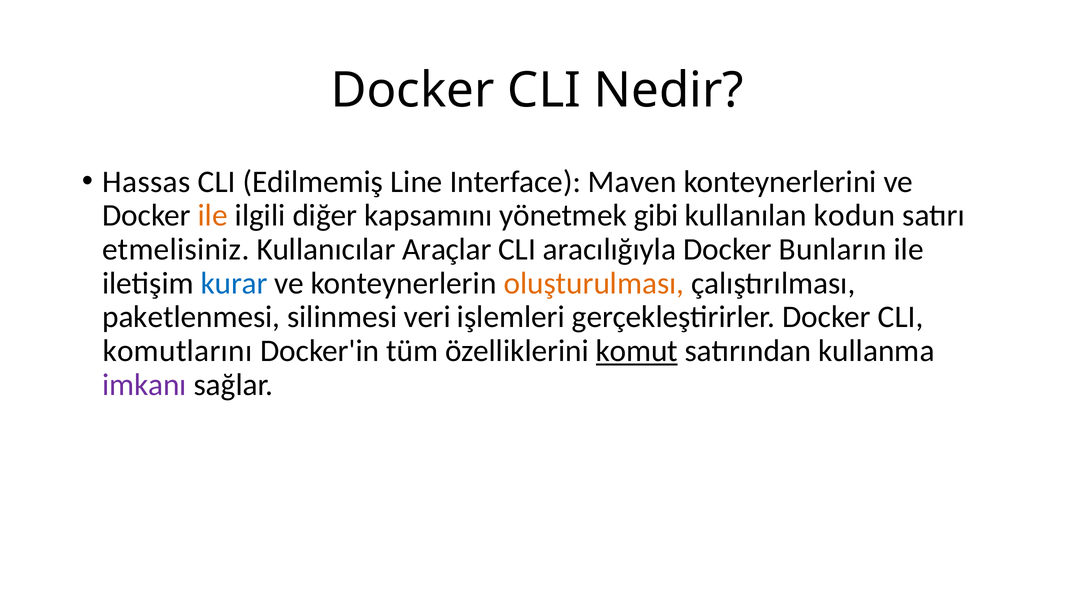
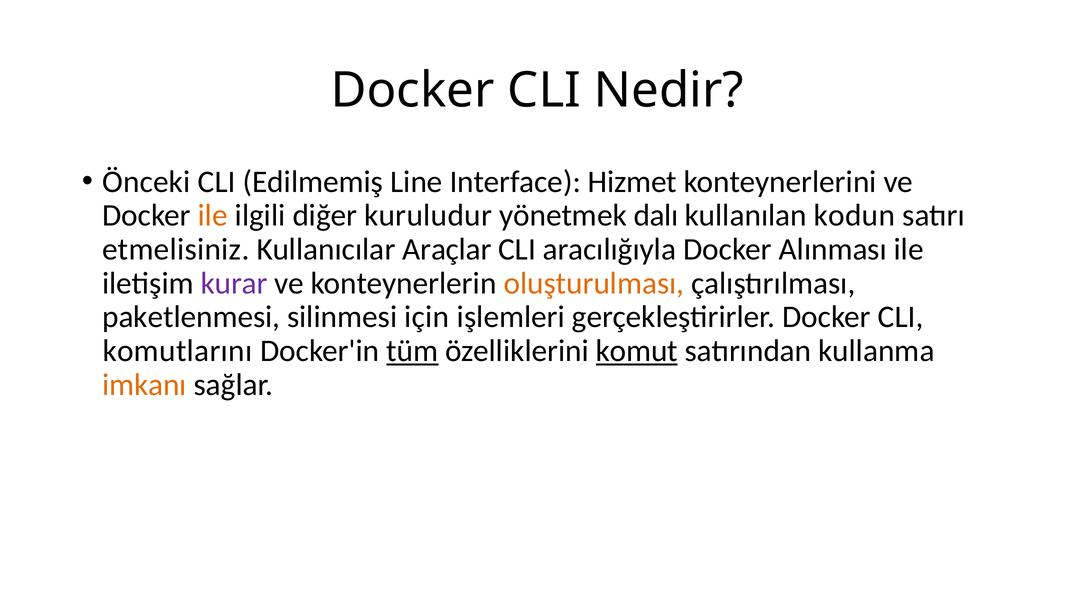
Hassas: Hassas -> Önceki (146, 182)
Maven: Maven -> Hizmet (632, 182)
kapsamını: kapsamını -> kuruludur (428, 215)
gibi: gibi -> dalı (656, 215)
Bunların: Bunların -> Alınması (833, 249)
kurar colour: blue -> purple (234, 283)
veri: veri -> için (427, 317)
tüm underline: none -> present (412, 351)
imkanı colour: purple -> orange (144, 385)
